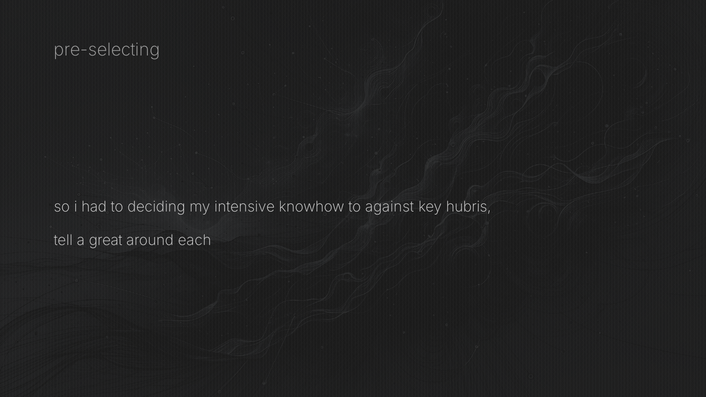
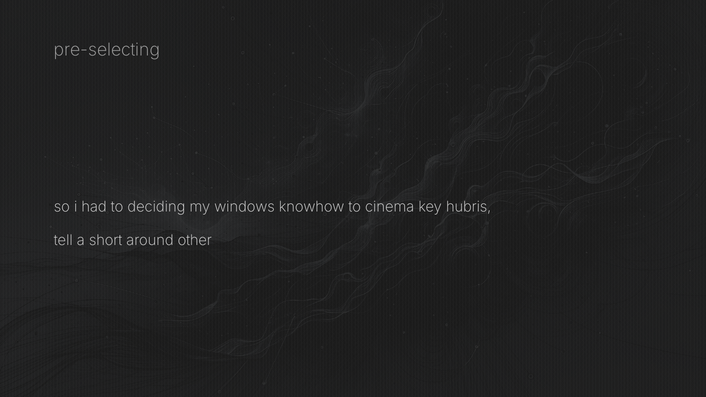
intensive: intensive -> windows (245, 207)
against: against -> cinema (390, 207)
great: great -> short (106, 241)
each: each -> other (195, 241)
